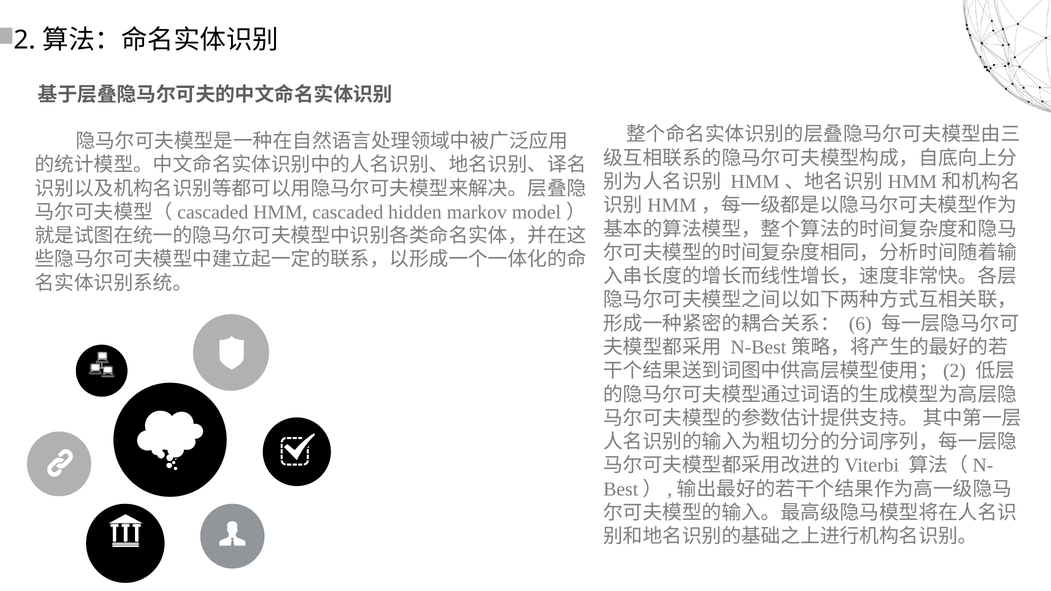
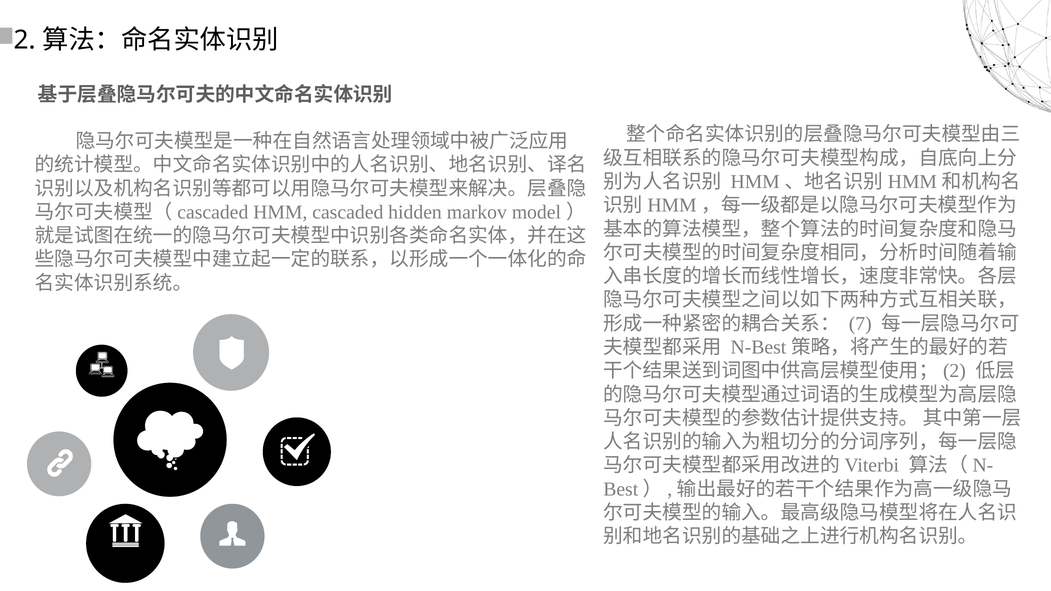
6: 6 -> 7 (860, 324)
